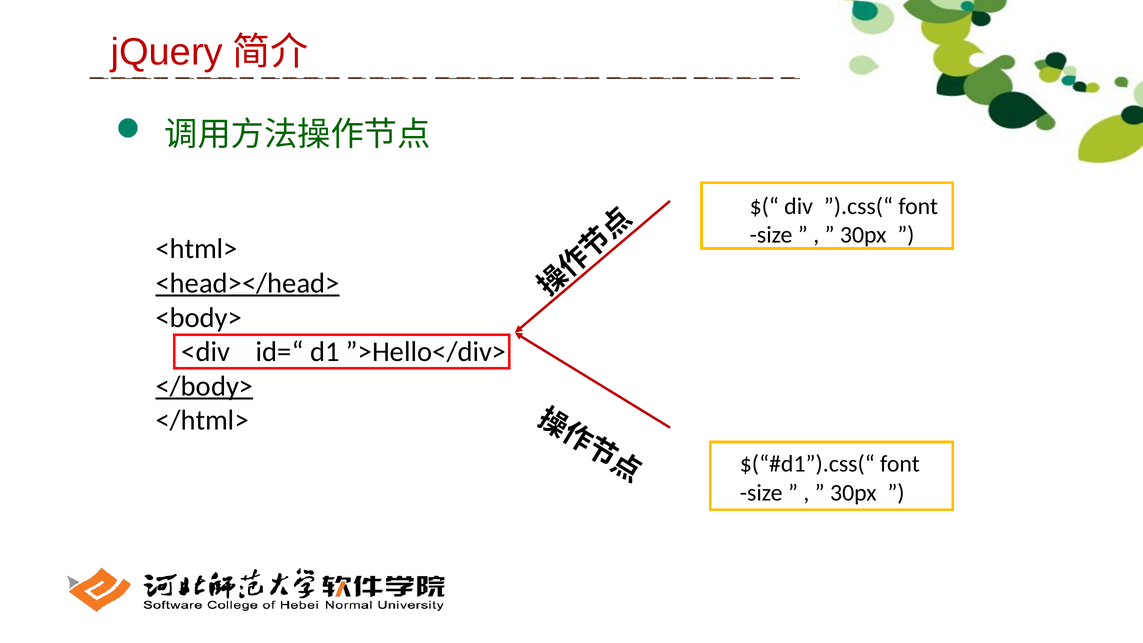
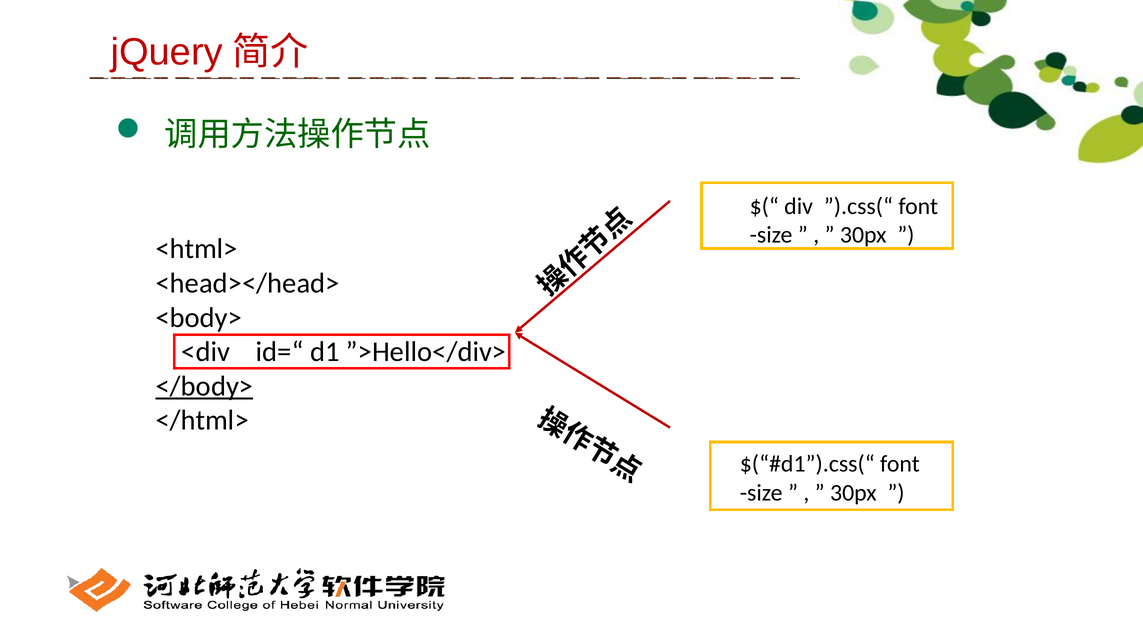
<head></head> underline: present -> none (248, 283)
